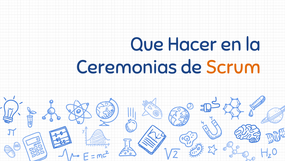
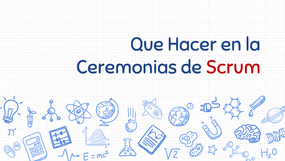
Scrum colour: orange -> red (233, 67)
